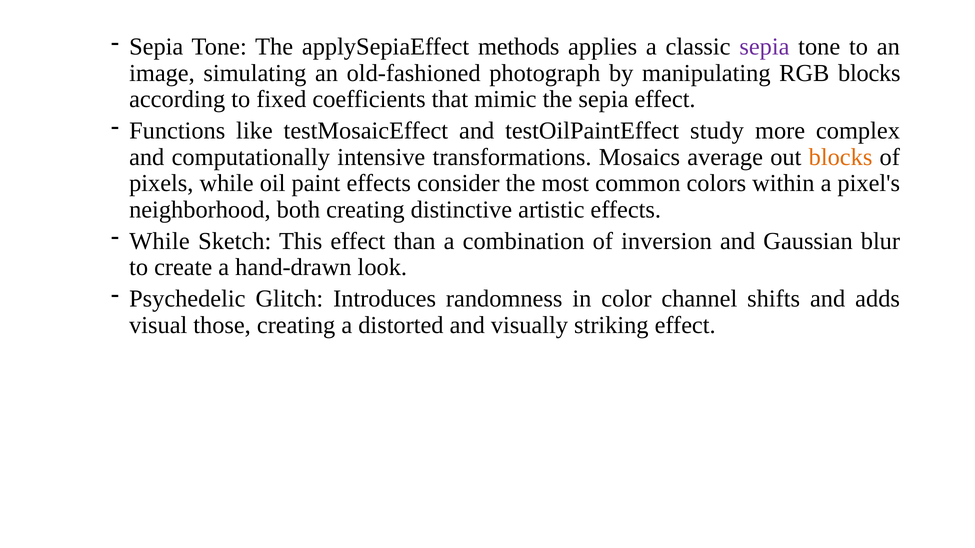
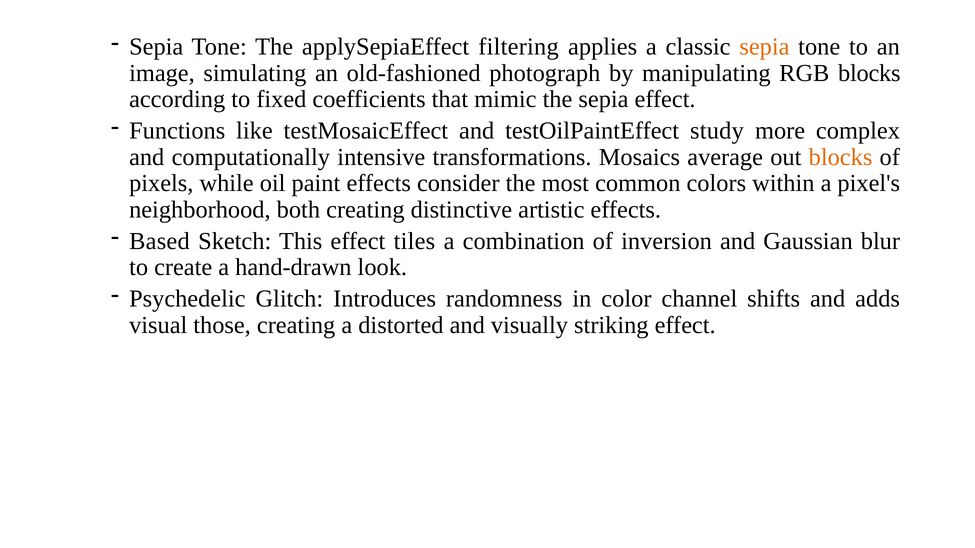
methods: methods -> filtering (519, 47)
sepia colour: purple -> orange (764, 47)
While: While -> Based (159, 241)
than: than -> tiles (414, 241)
